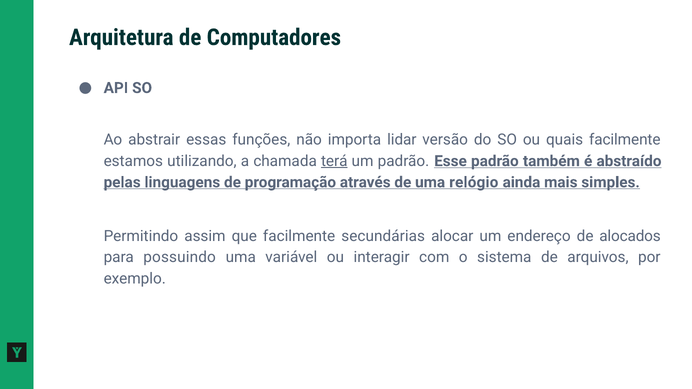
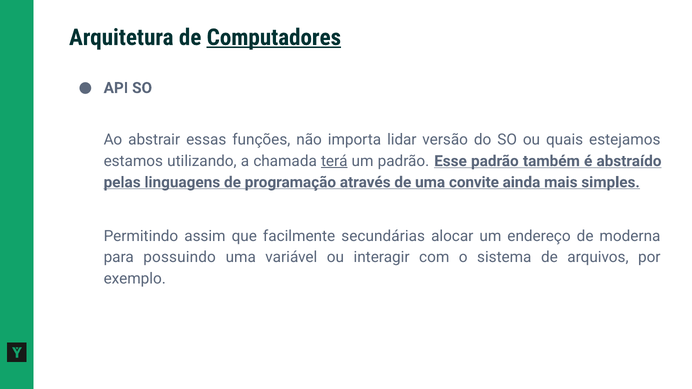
Computadores underline: none -> present (274, 37)
quais facilmente: facilmente -> estejamos (625, 140)
relógio: relógio -> convite (474, 182)
alocados: alocados -> moderna (630, 236)
